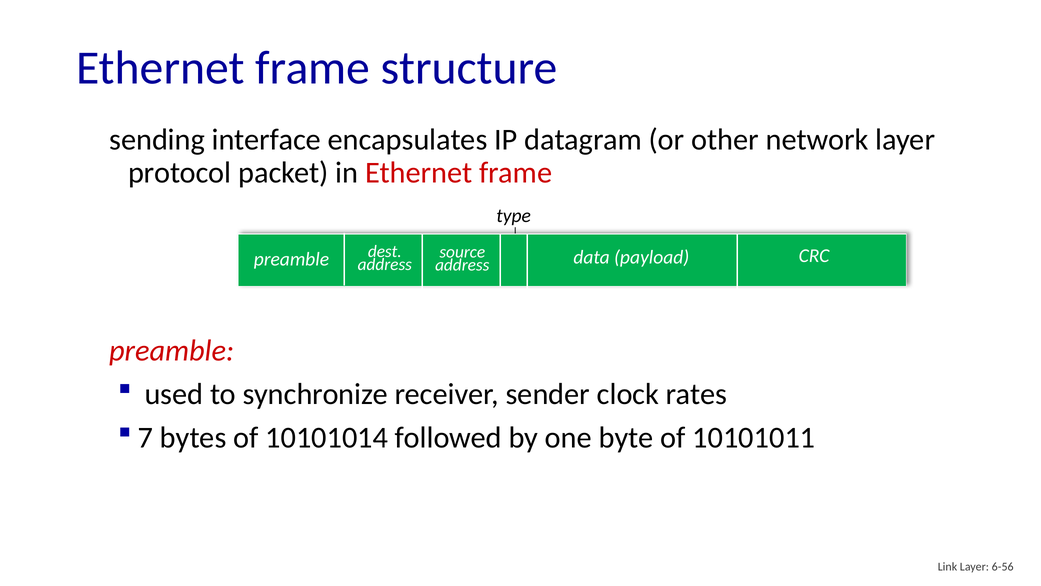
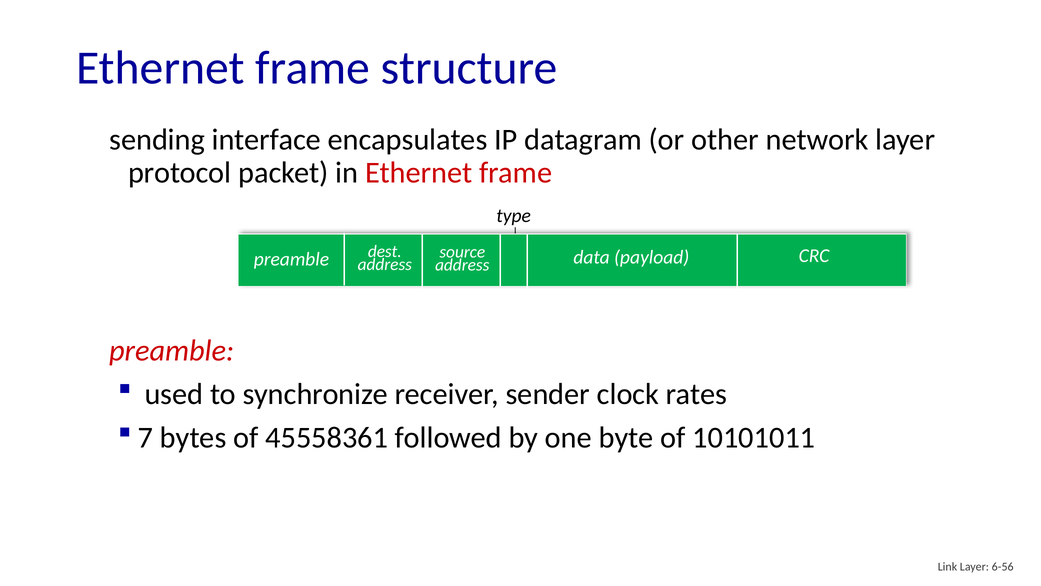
10101014: 10101014 -> 45558361 (327, 437)
